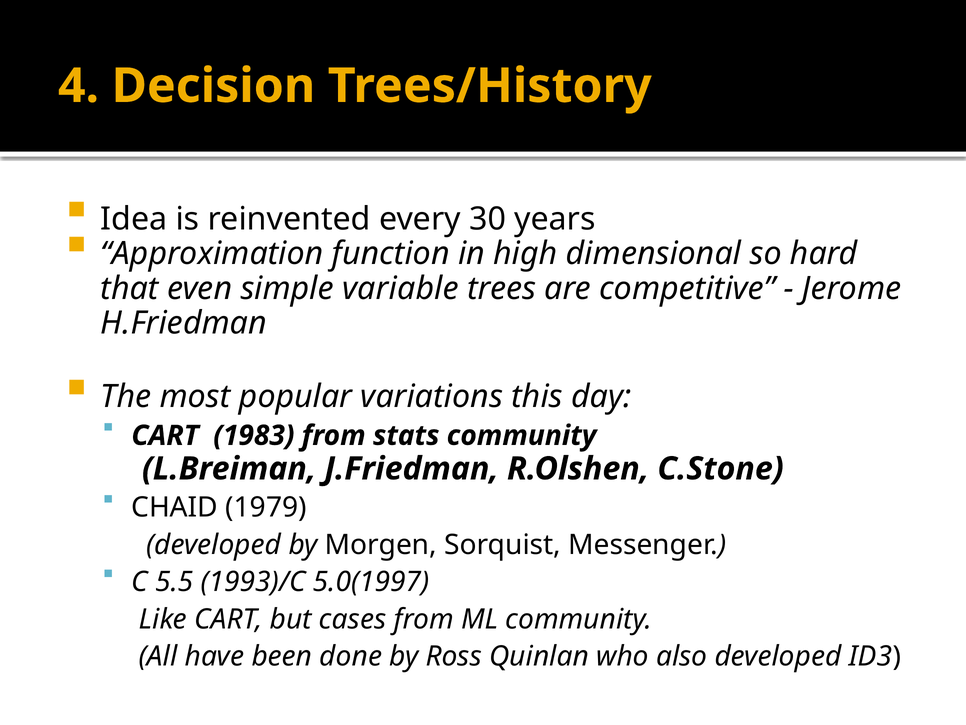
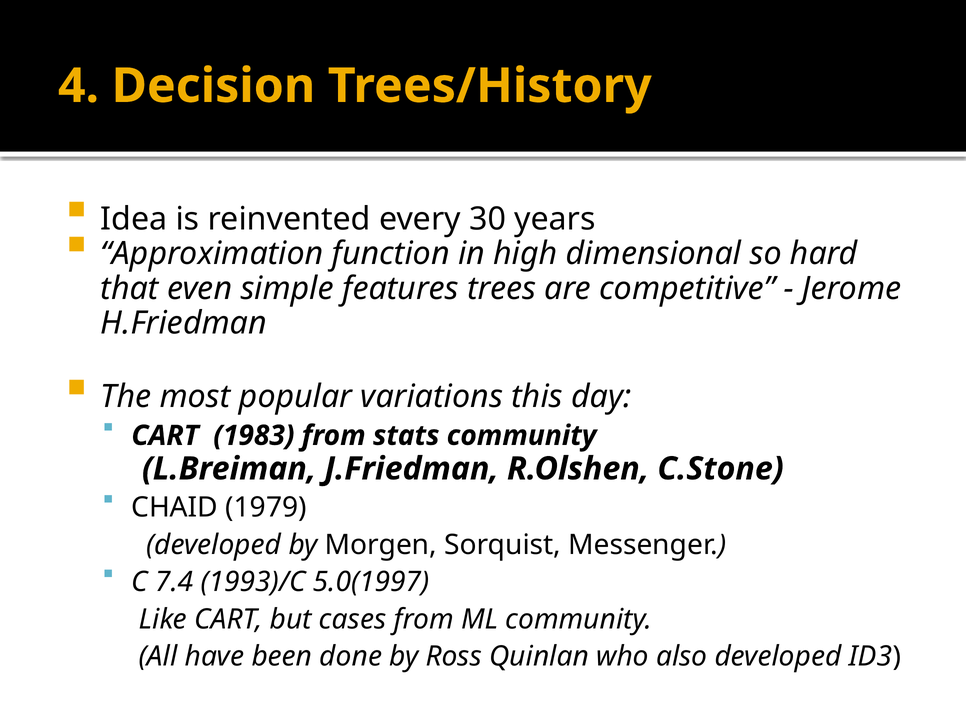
variable: variable -> features (401, 288)
5.5: 5.5 -> 7.4 (174, 582)
